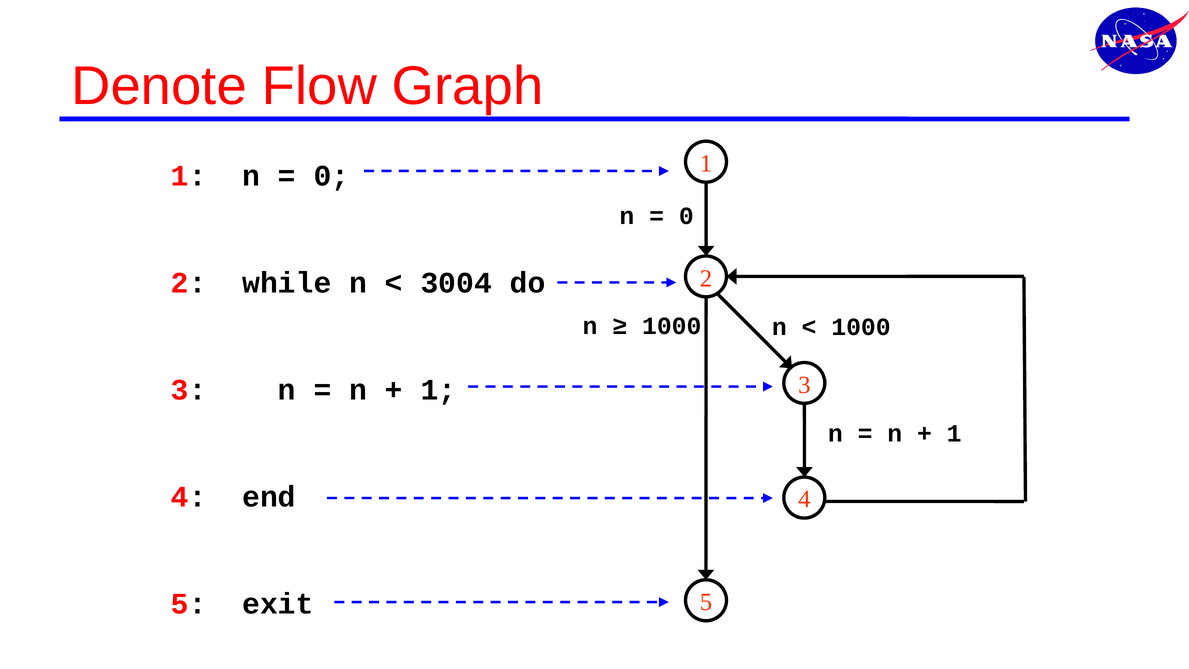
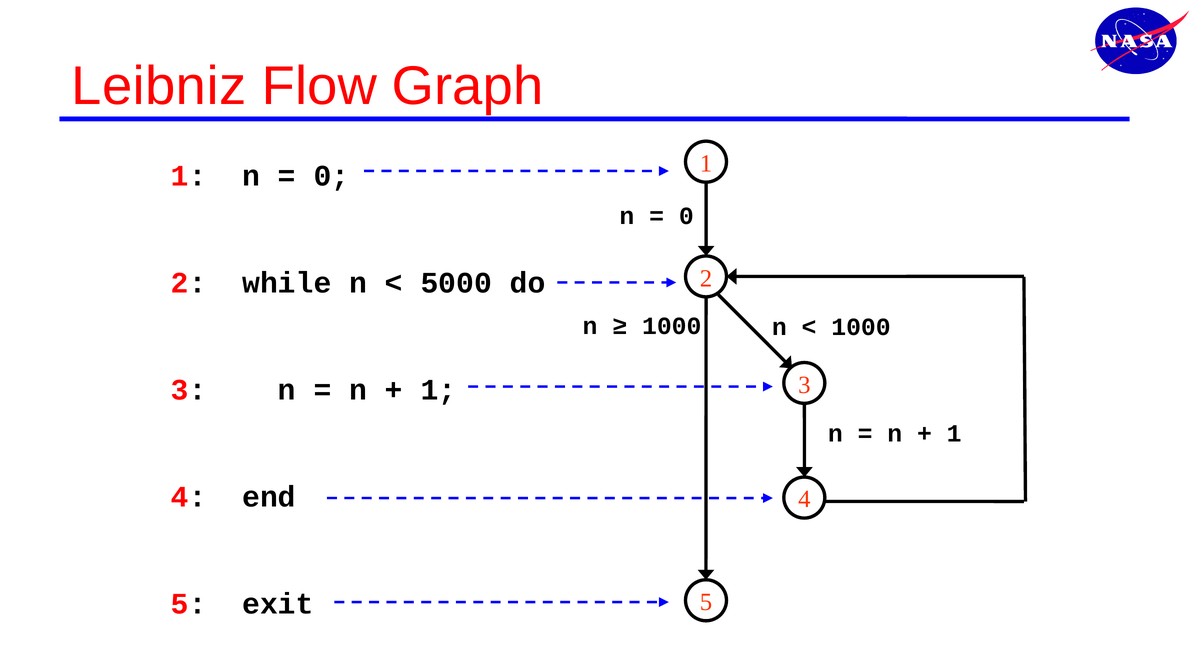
Denote: Denote -> Leibniz (159, 86)
3004: 3004 -> 5000 (456, 283)
